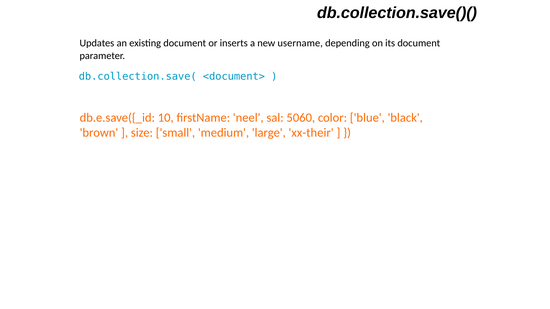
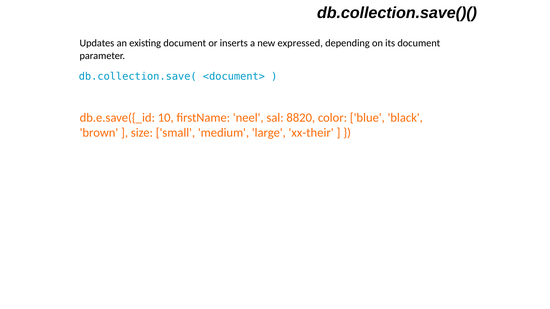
username: username -> expressed (300, 43)
5060: 5060 -> 8820 (301, 118)
